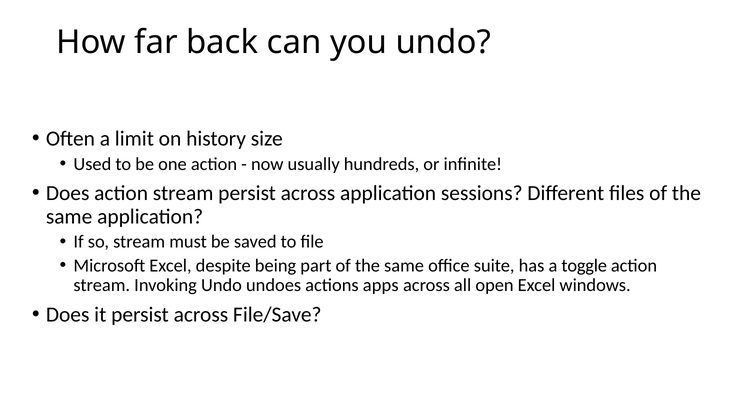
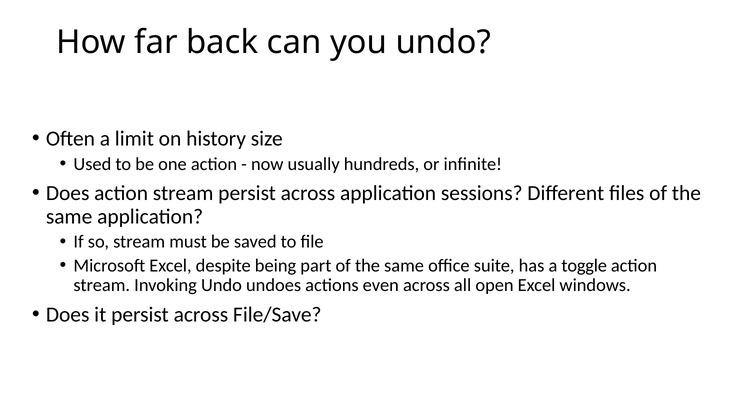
apps: apps -> even (381, 285)
